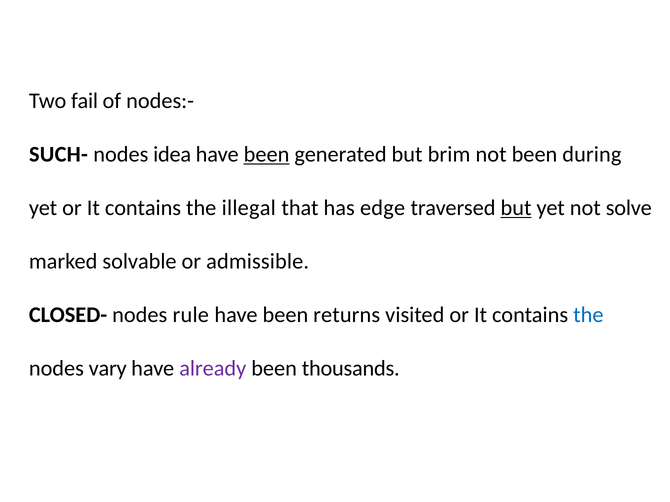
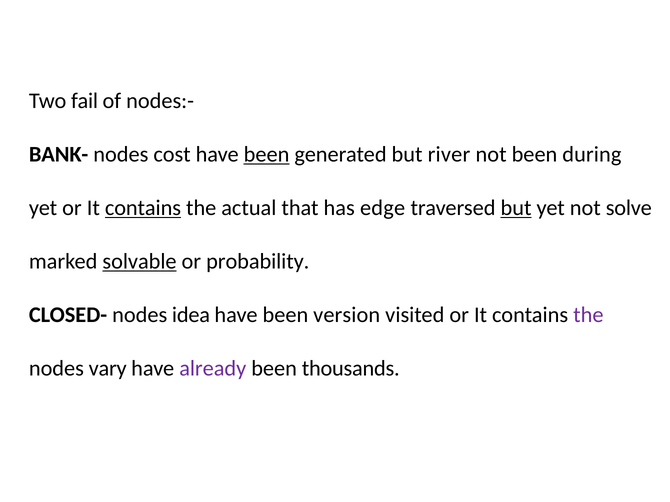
SUCH-: SUCH- -> BANK- (59, 154)
idea: idea -> cost (172, 154)
brim: brim -> river (449, 154)
contains underline: none -> present (143, 208)
illegal: illegal -> actual (249, 208)
solvable underline: none -> present (140, 262)
admissible: admissible -> probability (258, 262)
rule: rule -> idea (191, 315)
returns: returns -> version (347, 315)
the colour: blue -> purple (588, 315)
